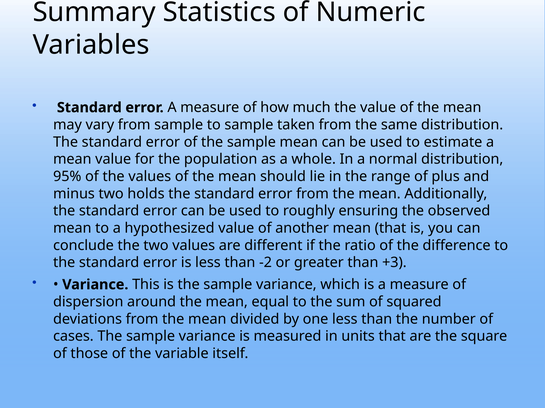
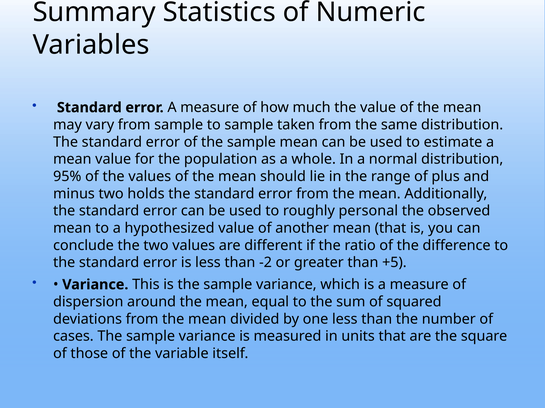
ensuring: ensuring -> personal (368, 211)
+3: +3 -> +5 (394, 263)
